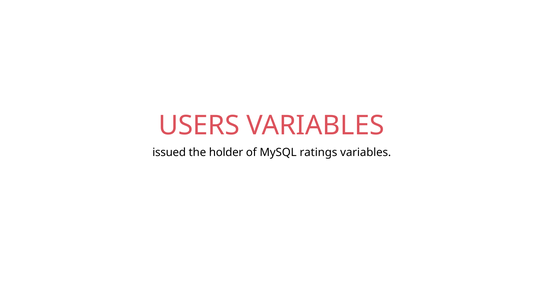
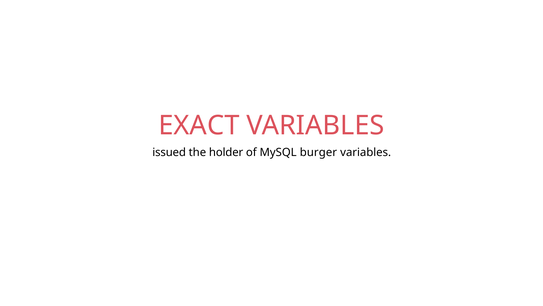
USERS: USERS -> EXACT (199, 125)
ratings: ratings -> burger (318, 152)
